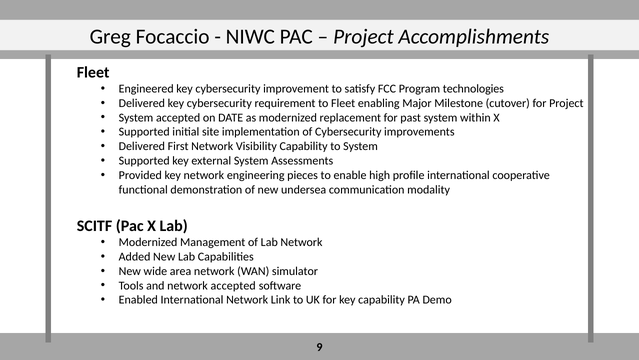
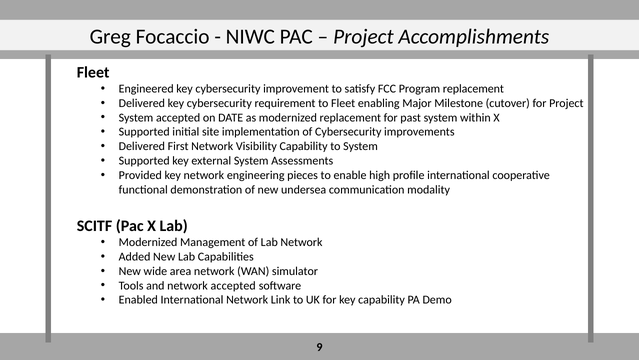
Program technologies: technologies -> replacement (473, 89)
